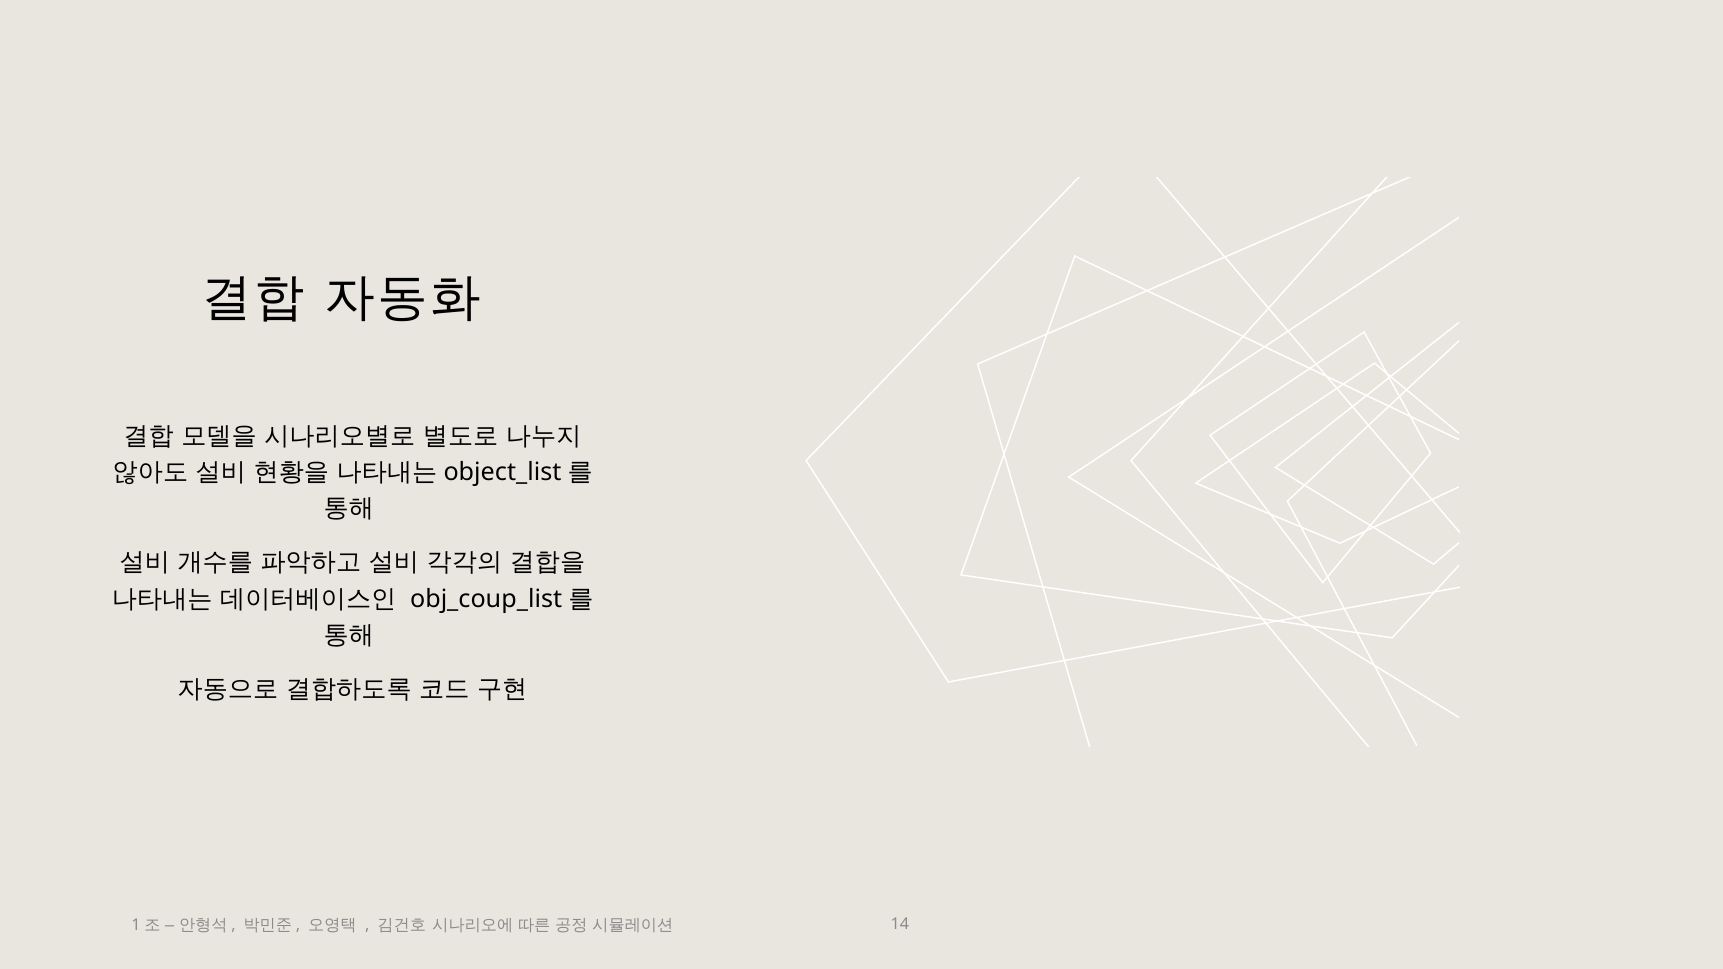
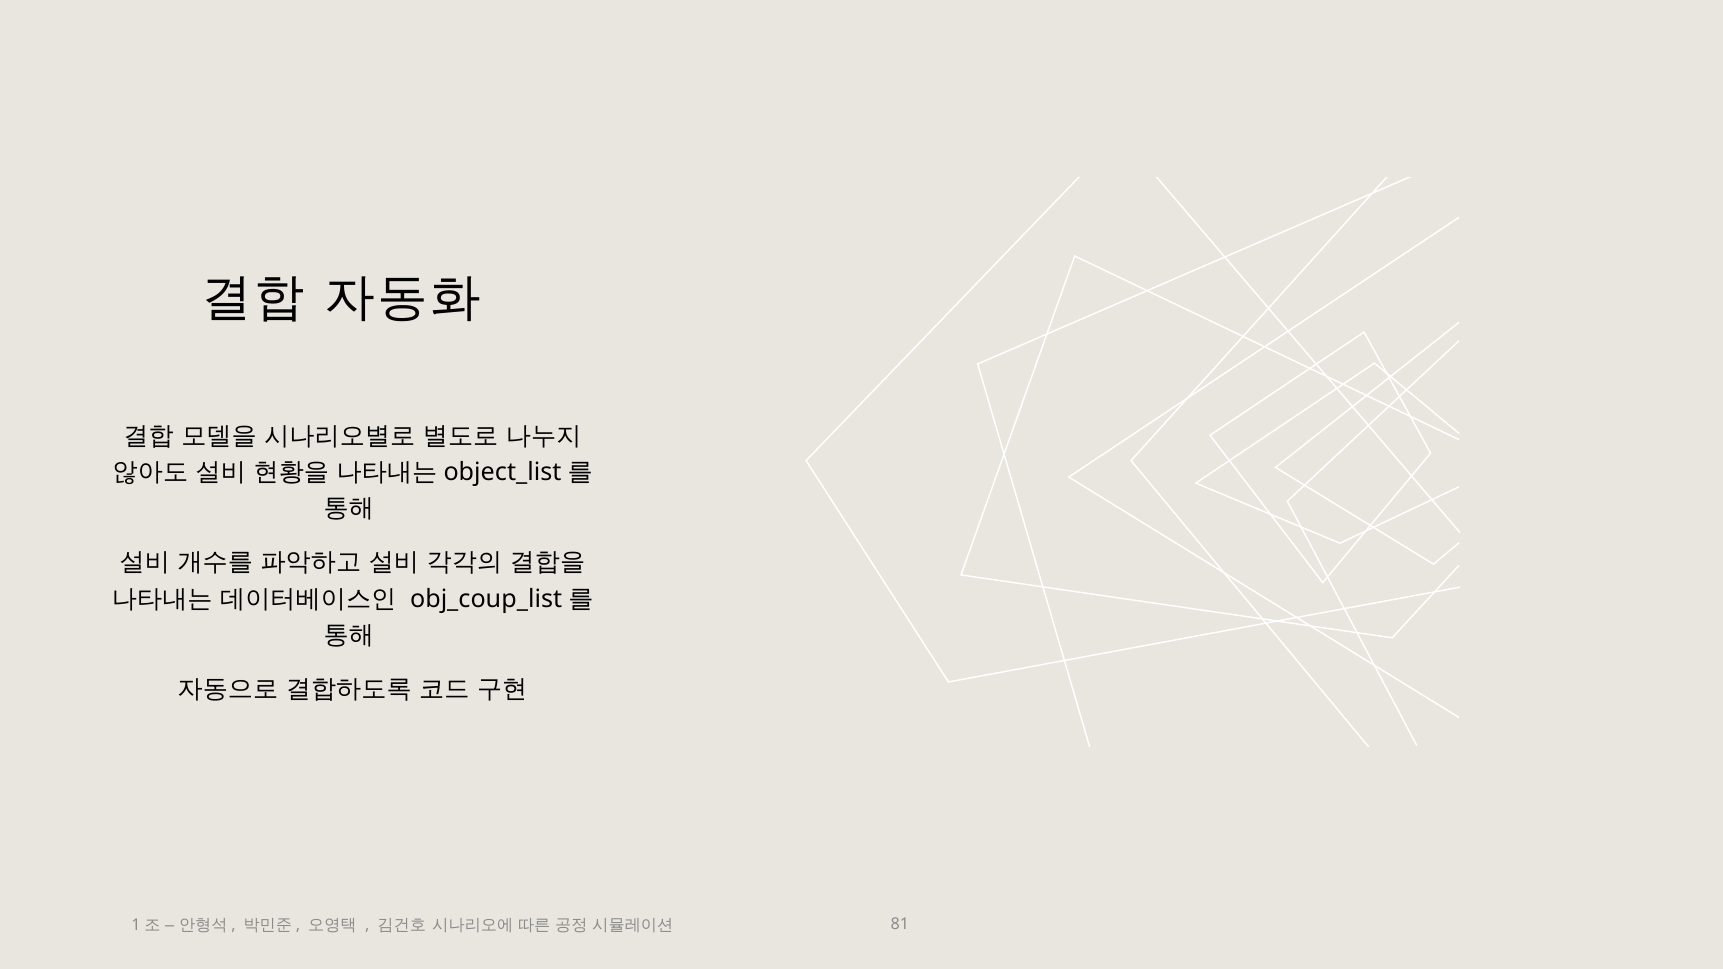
14: 14 -> 81 (900, 924)
